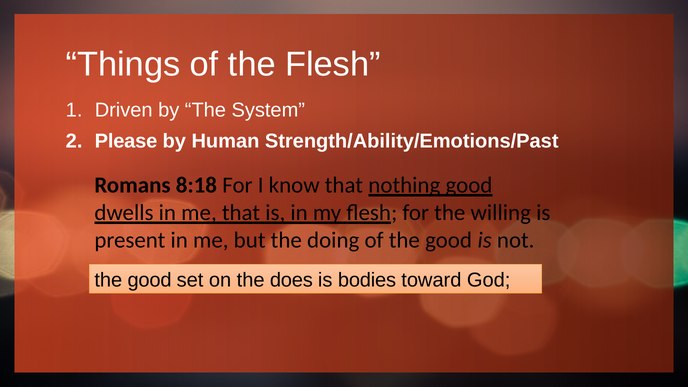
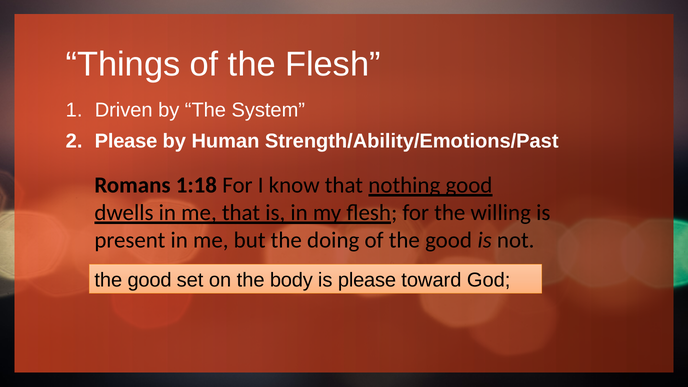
8:18: 8:18 -> 1:18 (196, 185)
does: does -> body (291, 280)
is bodies: bodies -> please (367, 280)
